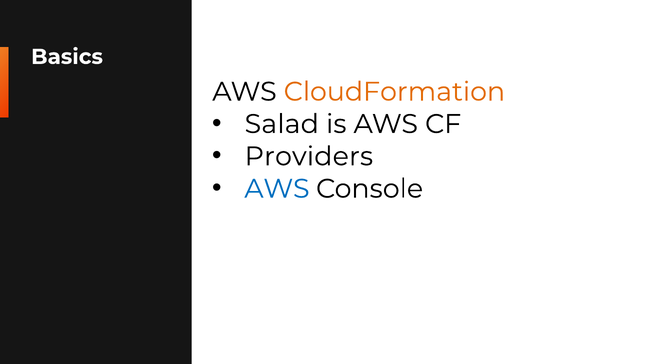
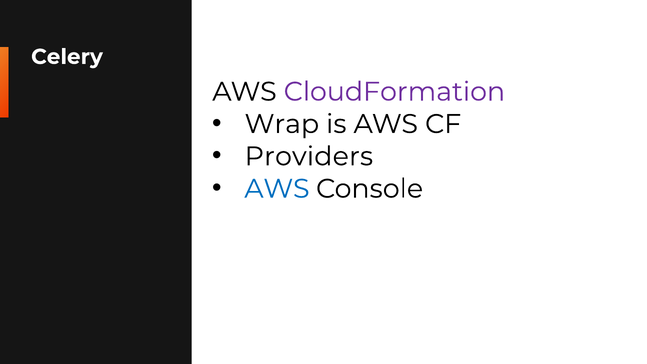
Basics: Basics -> Celery (67, 57)
CloudFormation colour: orange -> purple (394, 92)
Salad: Salad -> Wrap (282, 124)
